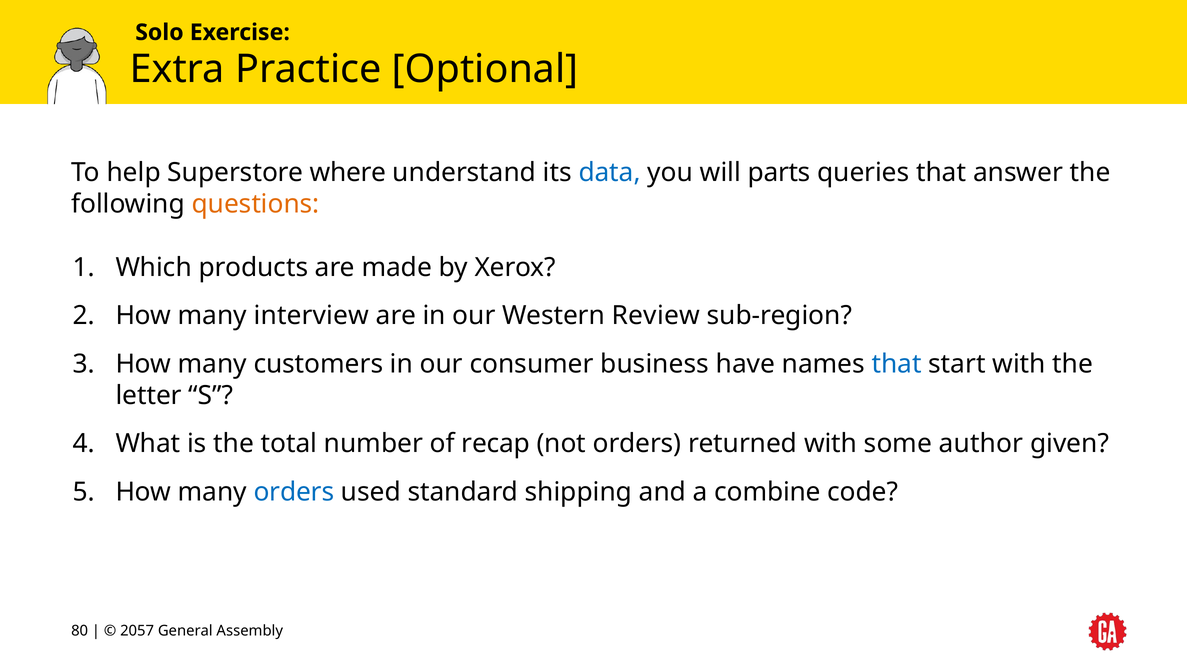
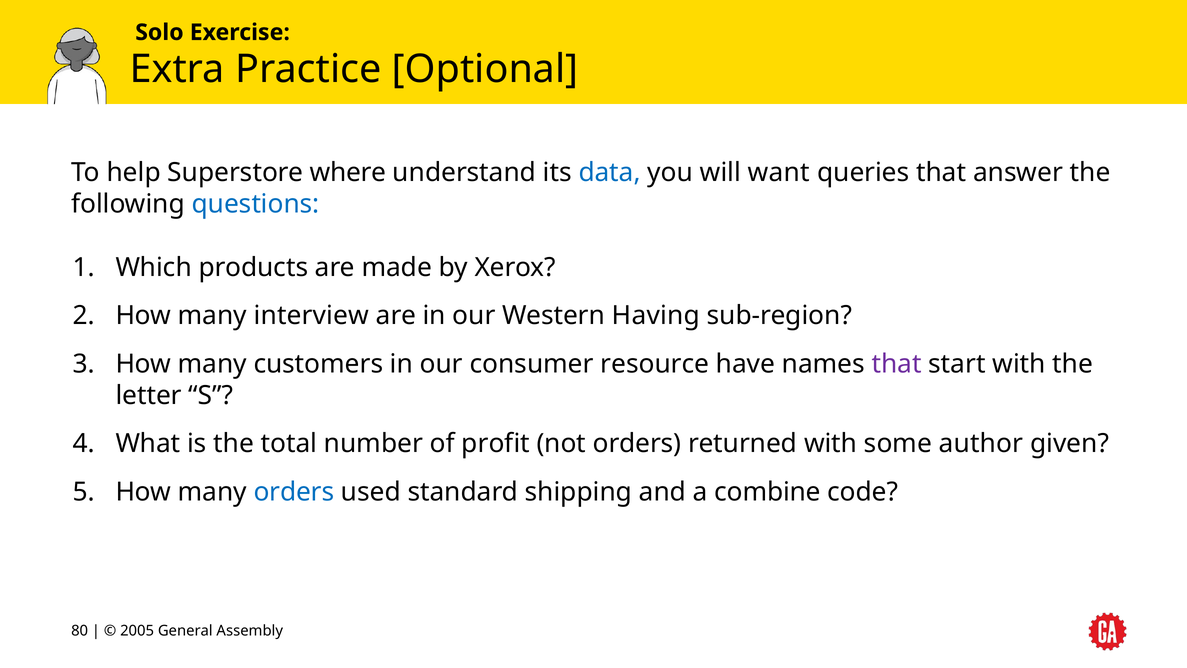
parts: parts -> want (779, 173)
questions colour: orange -> blue (256, 204)
Review: Review -> Having (656, 316)
business: business -> resource (655, 364)
that colour: blue -> purple (897, 364)
recap: recap -> profit (496, 443)
2057: 2057 -> 2005 (137, 631)
